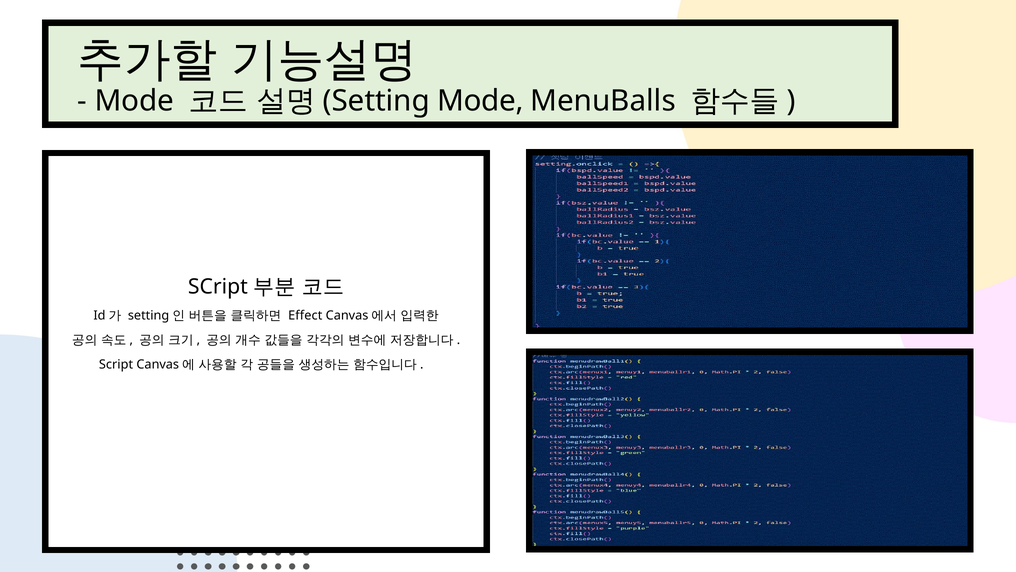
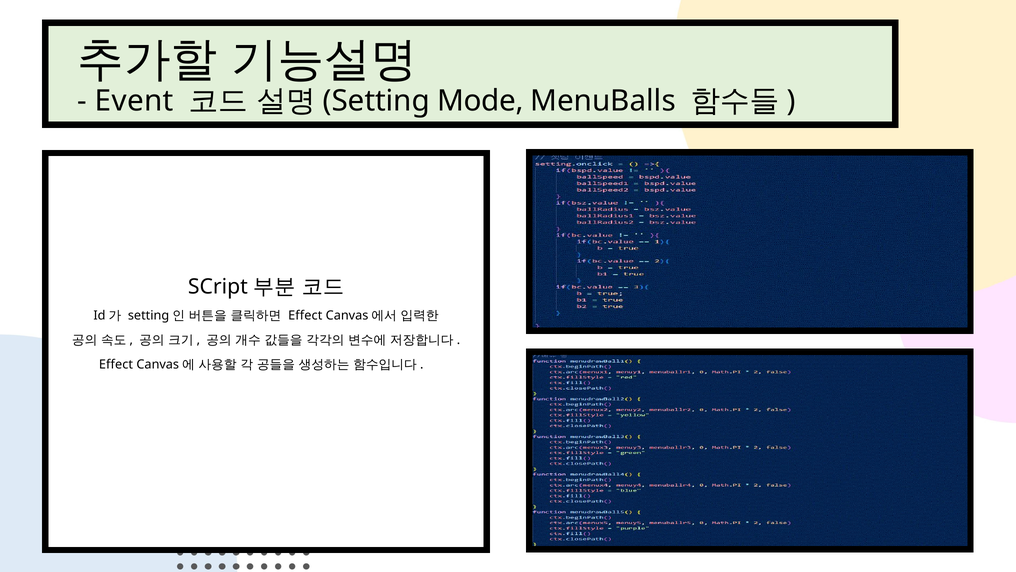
Mode: Mode -> Event (134, 101)
Script: Script -> Effect (116, 364)
